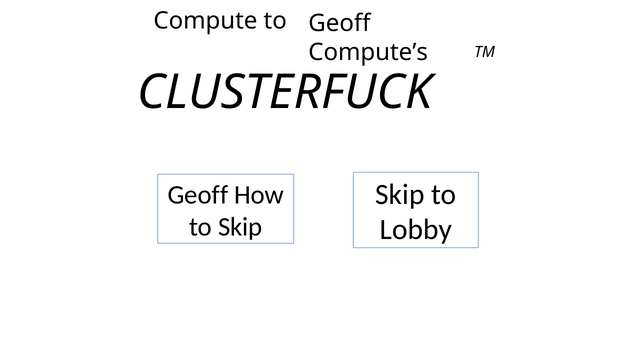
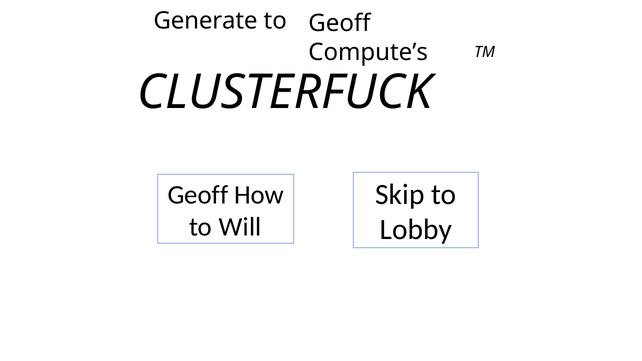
Compute: Compute -> Generate (205, 21)
to Skip: Skip -> Will (240, 227)
